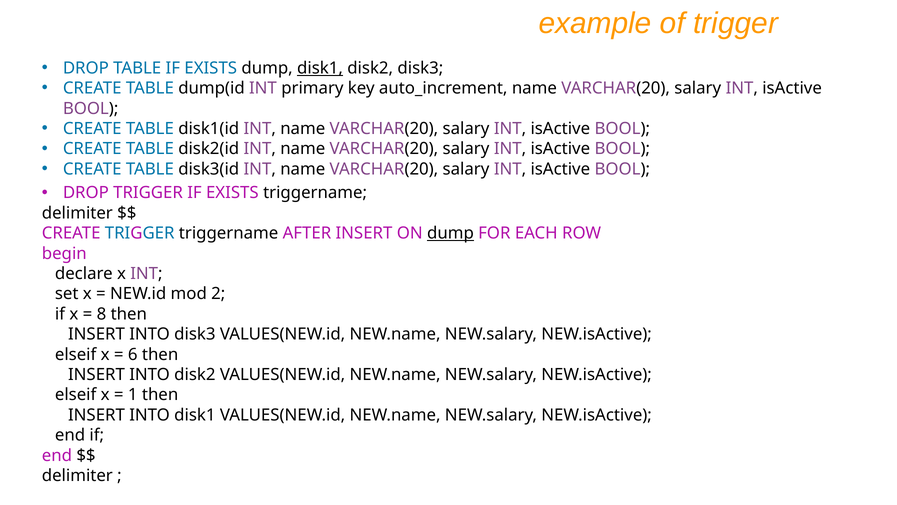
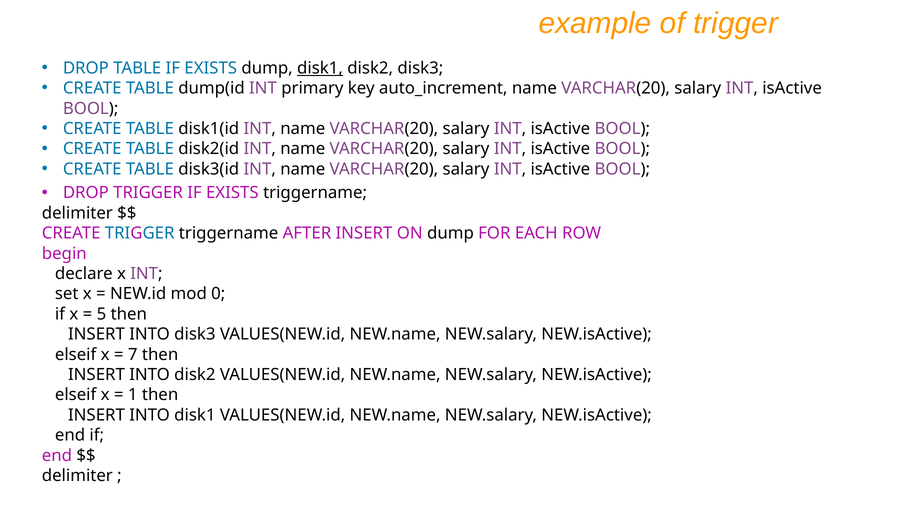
dump underline: present -> none (450, 233)
2: 2 -> 0 (218, 294)
8: 8 -> 5 (101, 314)
6: 6 -> 7 (133, 354)
